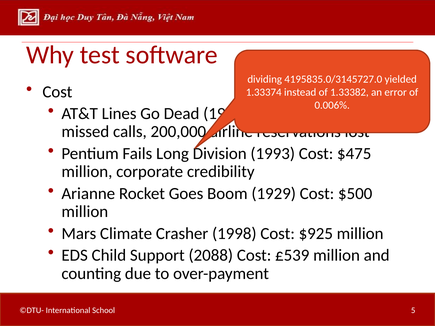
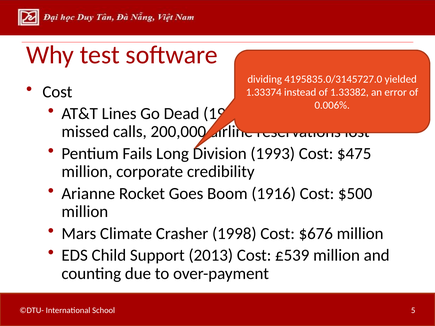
1929: 1929 -> 1916 (274, 194)
$925: $925 -> $676 (316, 234)
2088: 2088 -> 2013 (211, 255)
